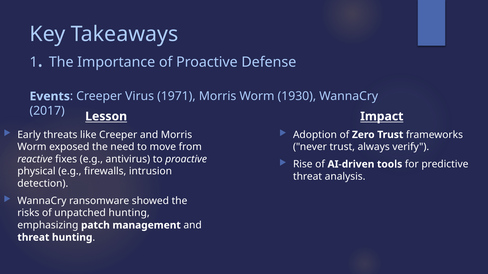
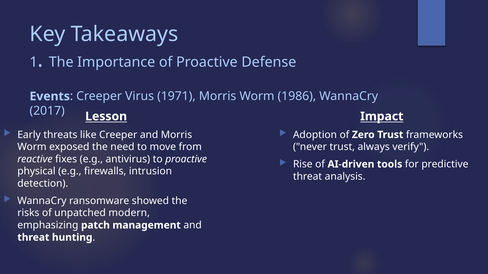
1930: 1930 -> 1986 (297, 96)
unpatched hunting: hunting -> modern (129, 213)
